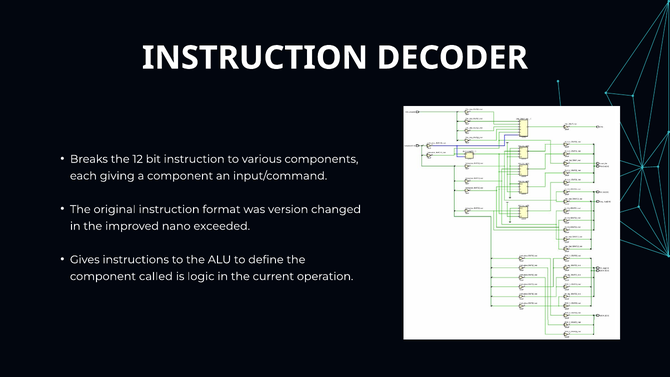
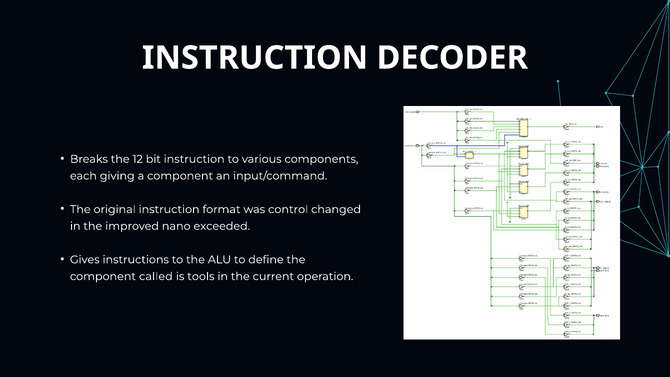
version: version -> control (288, 209)
logic: logic -> tools (201, 276)
